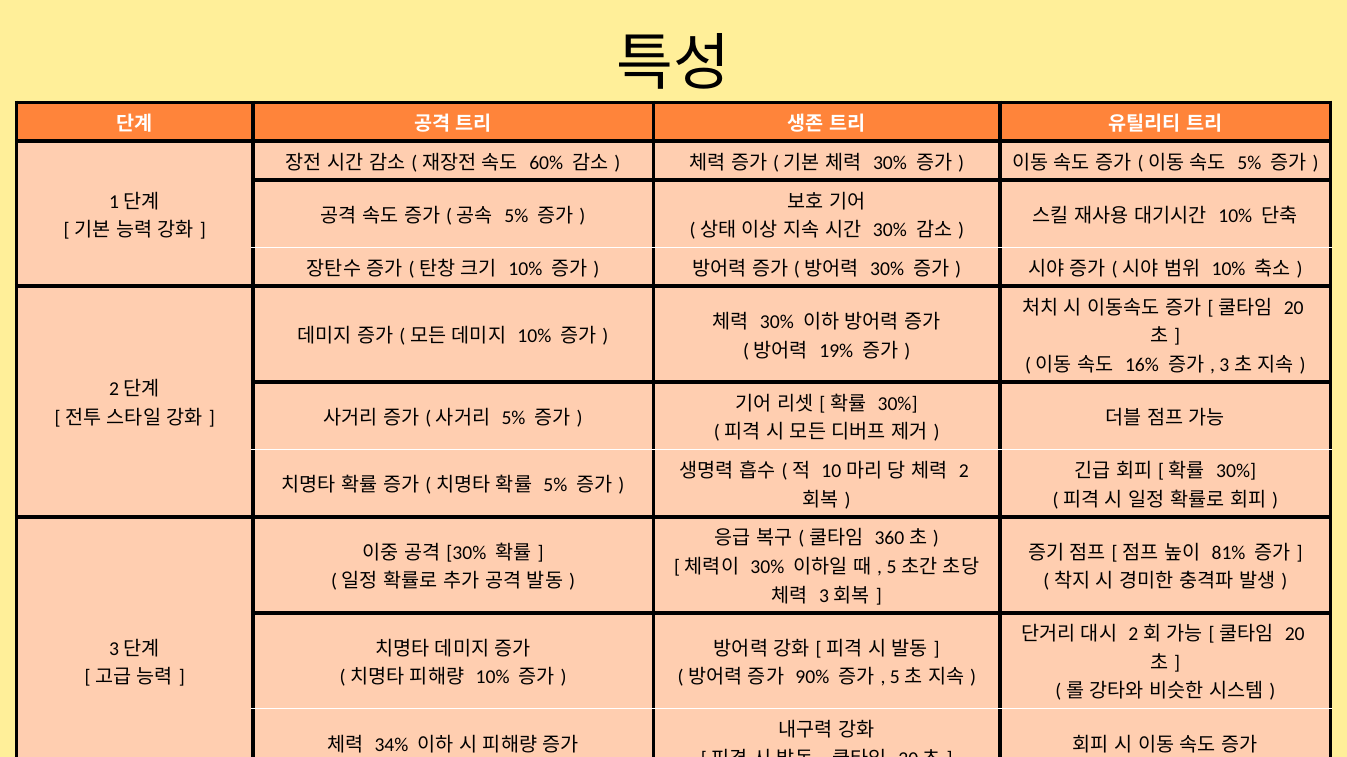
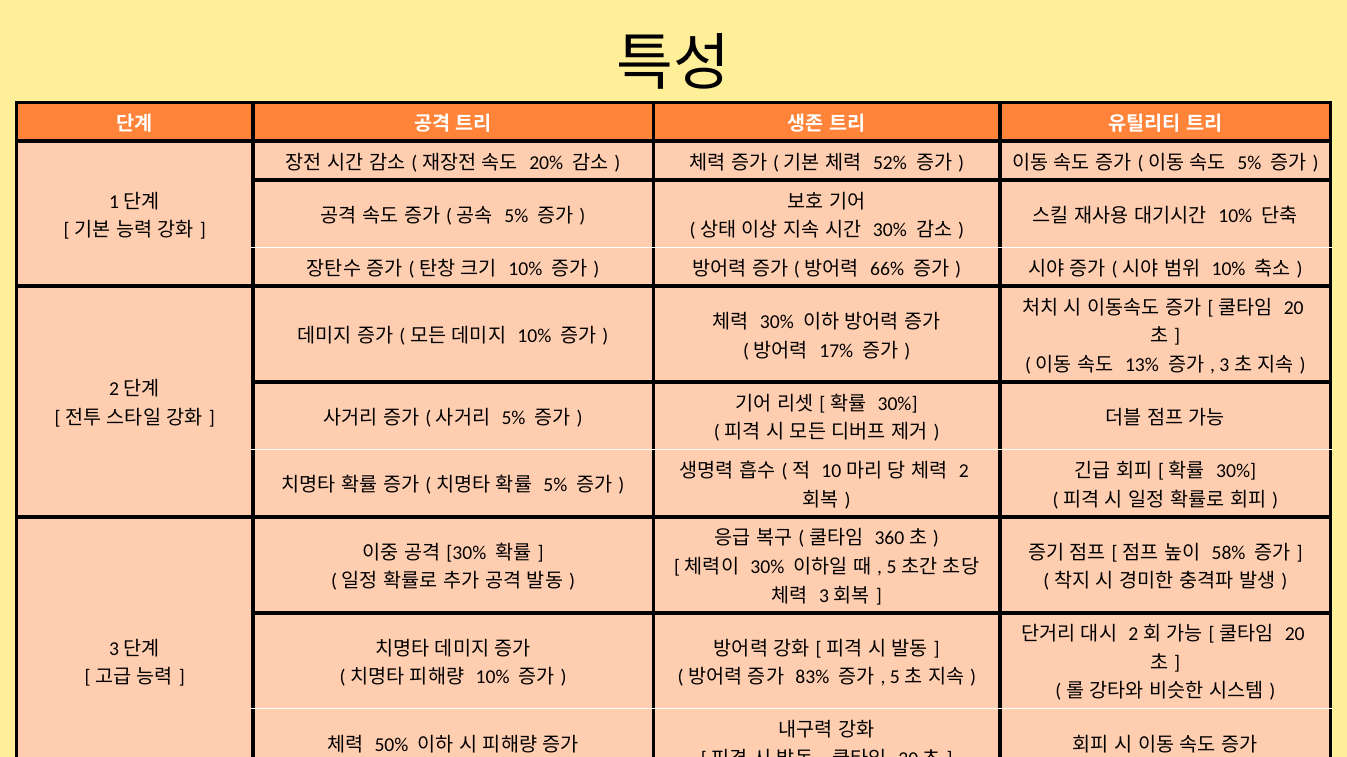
60%: 60% -> 20% (546, 163)
30%: 30% -> 52% (890, 163)
30%: 30% -> 66% (887, 269)
19%: 19% -> 17% (836, 351)
16%: 16% -> 13% (1142, 365)
81%: 81% -> 58% (1229, 553)
90%: 90% -> 83% (812, 678)
34%: 34% -> 50% (391, 745)
